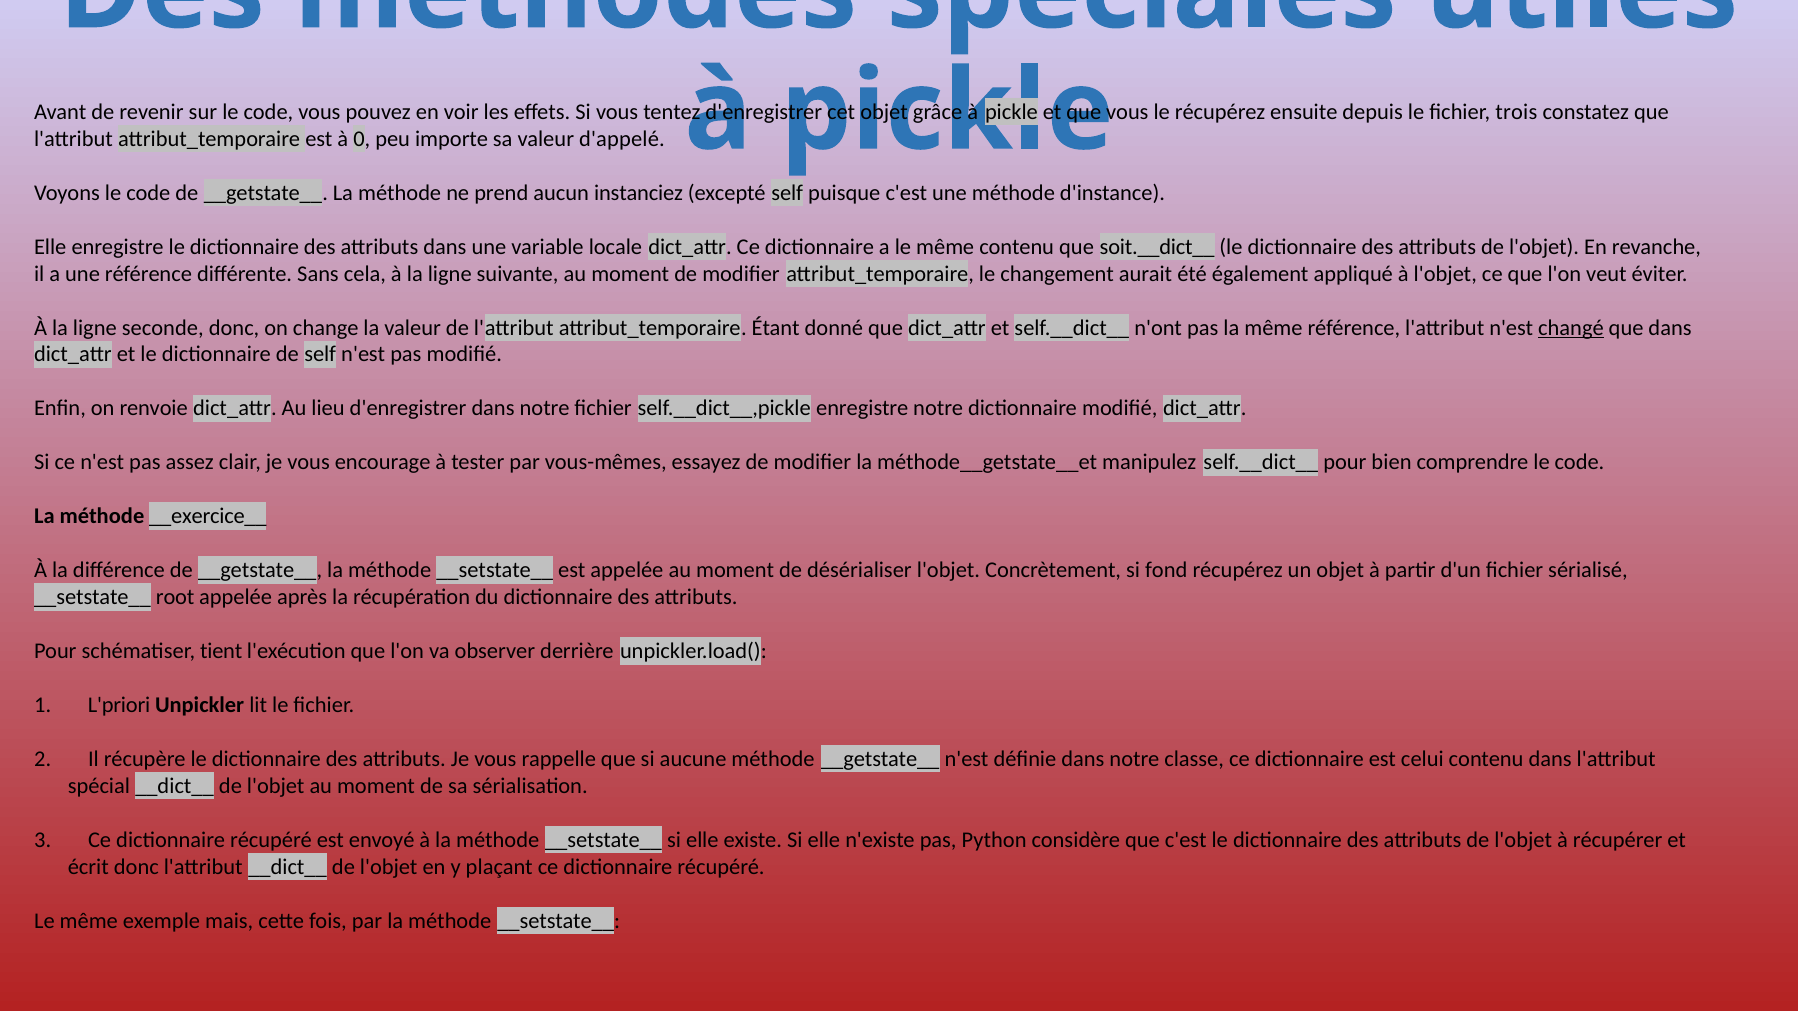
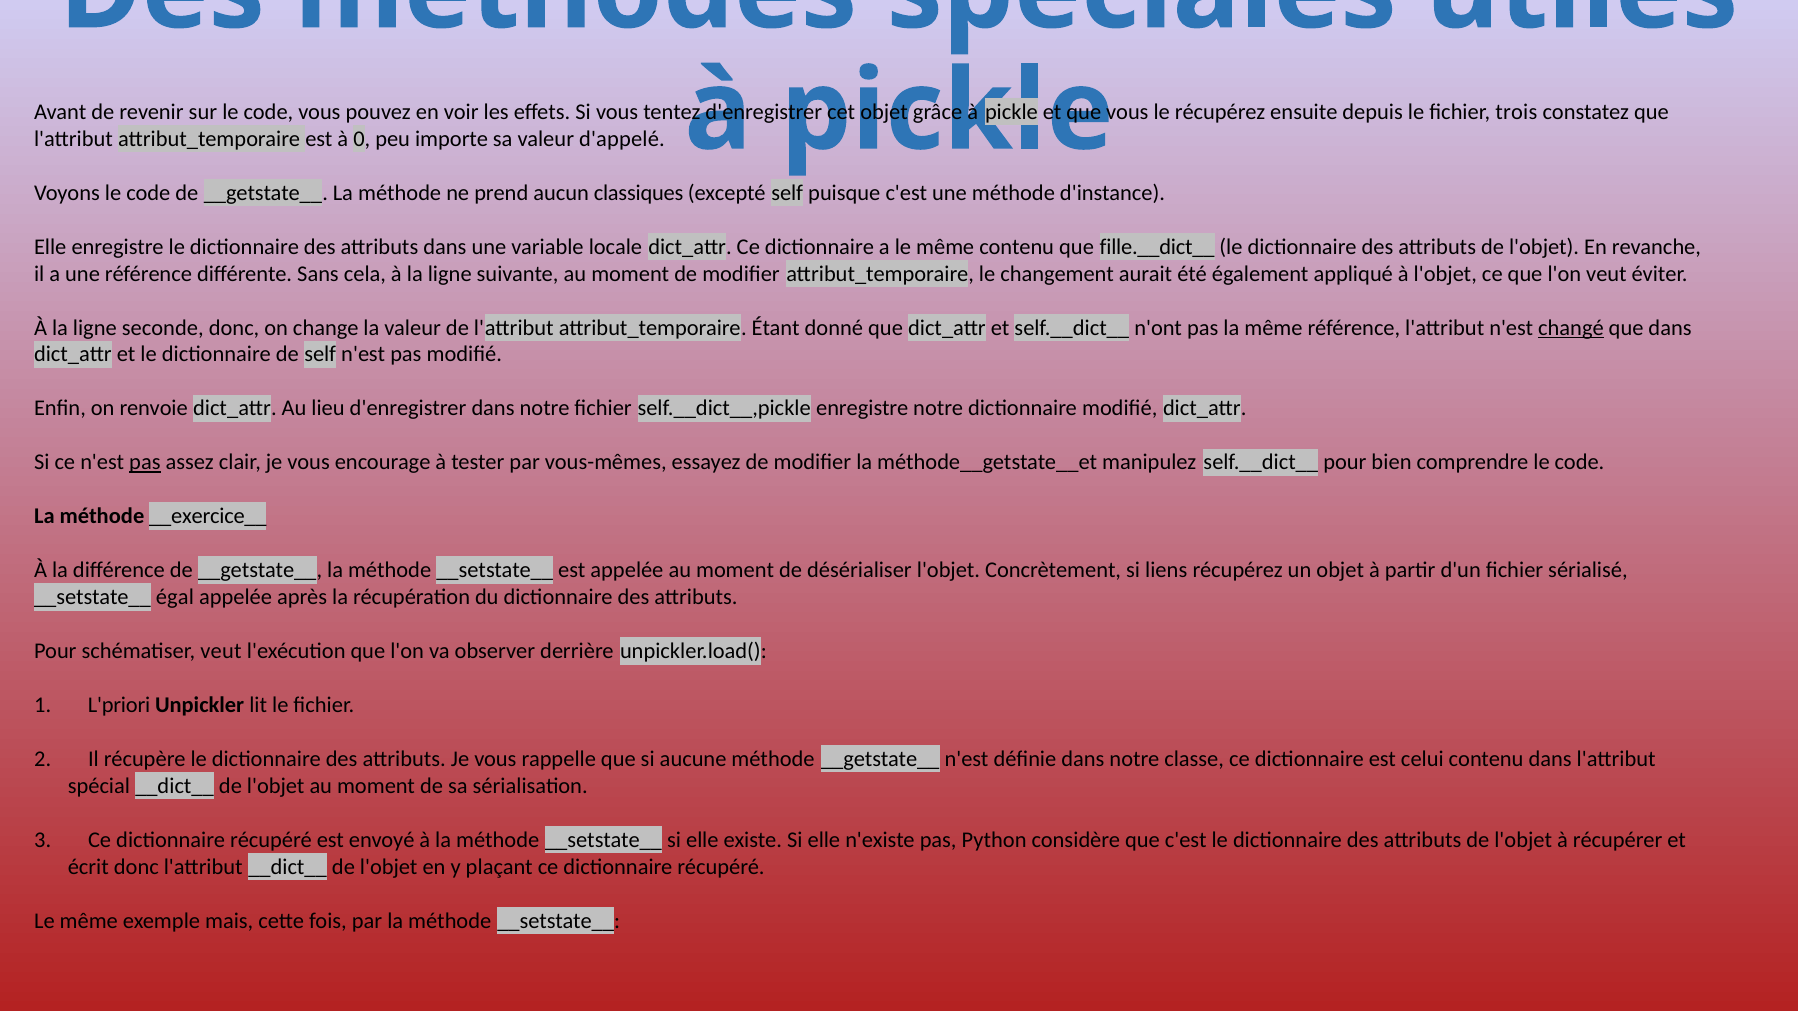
instanciez: instanciez -> classiques (639, 193)
soit.__dict__: soit.__dict__ -> fille.__dict__ (1157, 247)
pas underline: none -> present (145, 463)
fond: fond -> liens (1166, 570)
root: root -> égal (175, 597)
schématiser tient: tient -> veut (221, 651)
